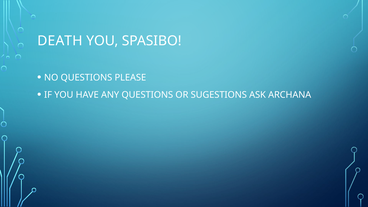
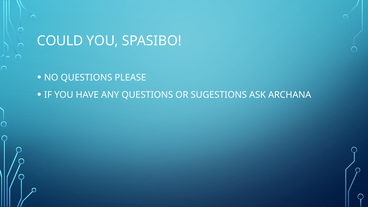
DEATH: DEATH -> COULD (60, 41)
